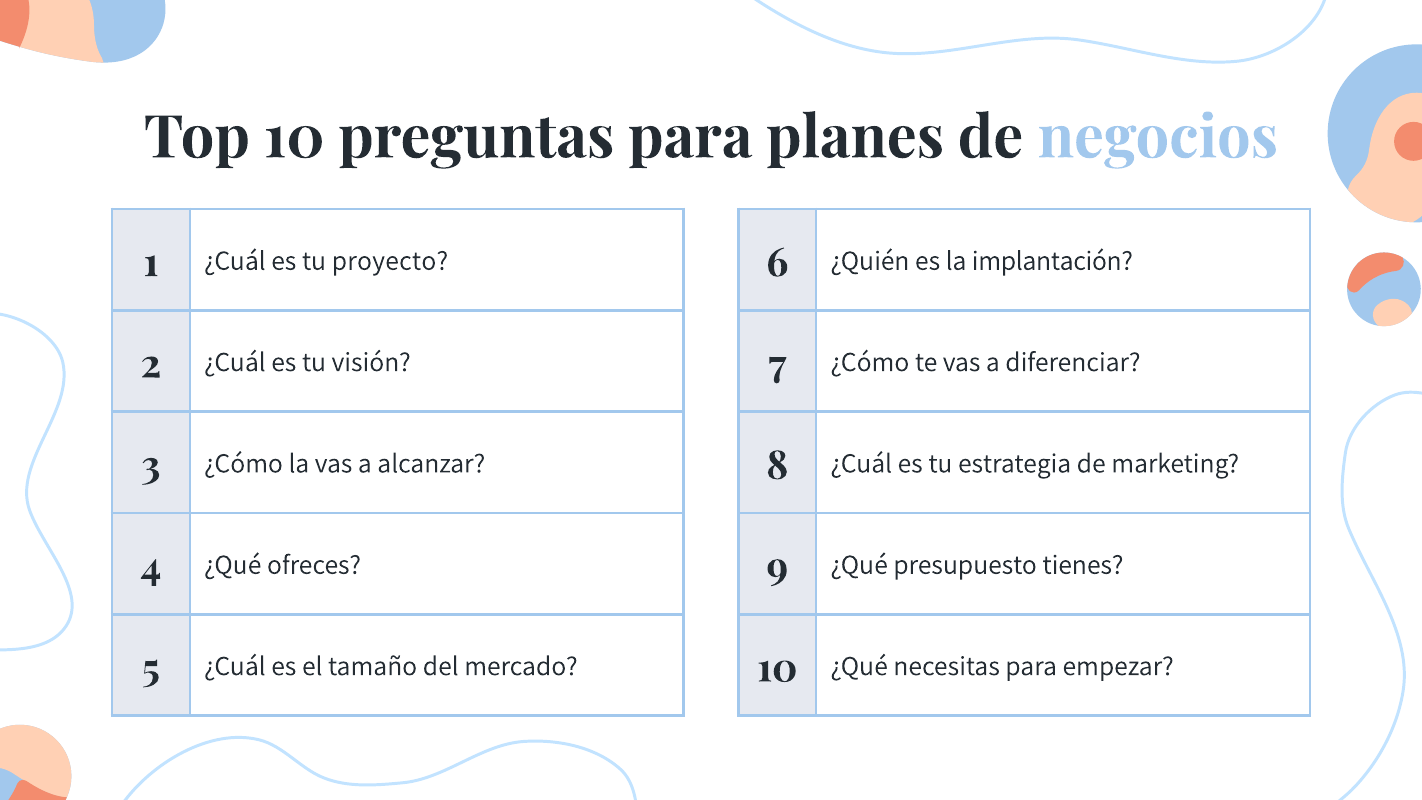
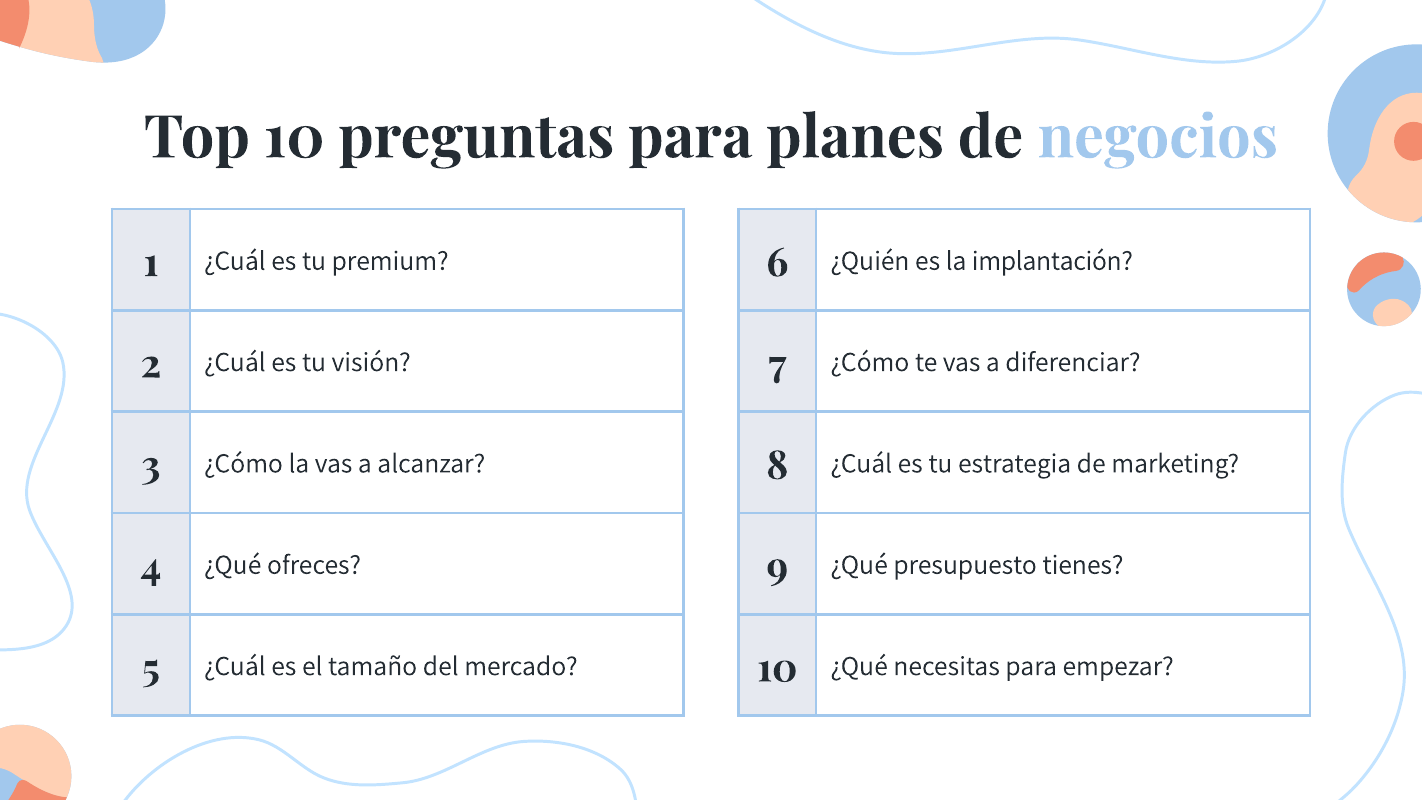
proyecto: proyecto -> premium (390, 261)
